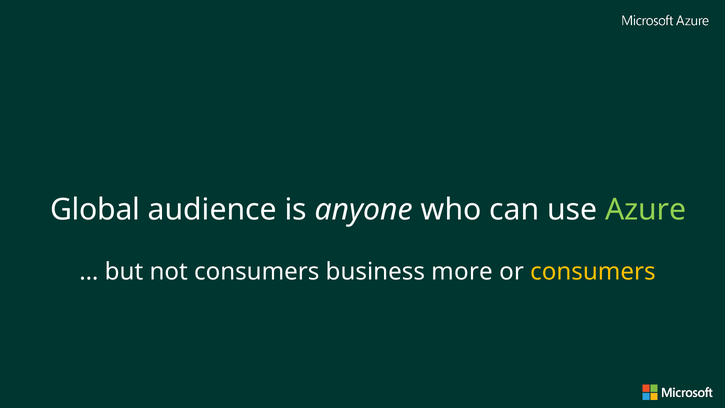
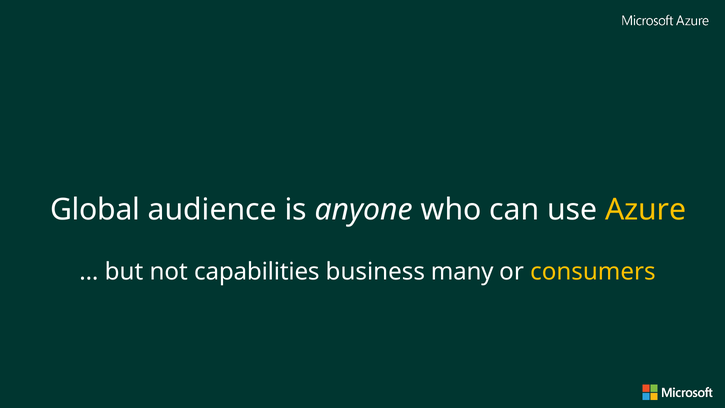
Azure colour: light green -> yellow (646, 210)
not consumers: consumers -> capabilities (257, 272)
more: more -> many (462, 272)
